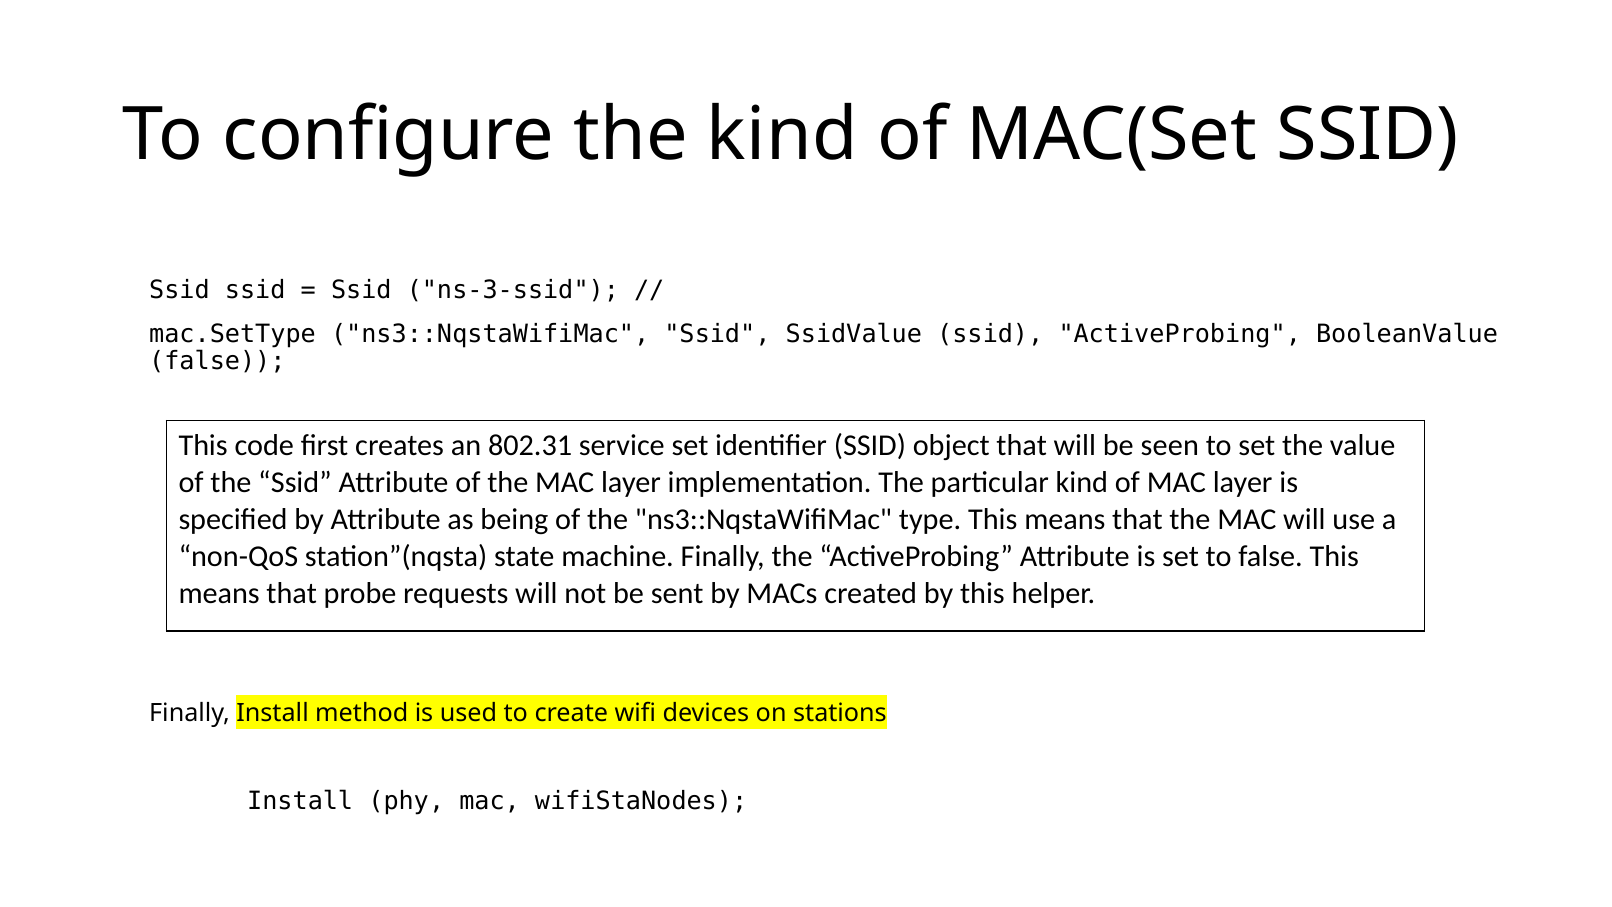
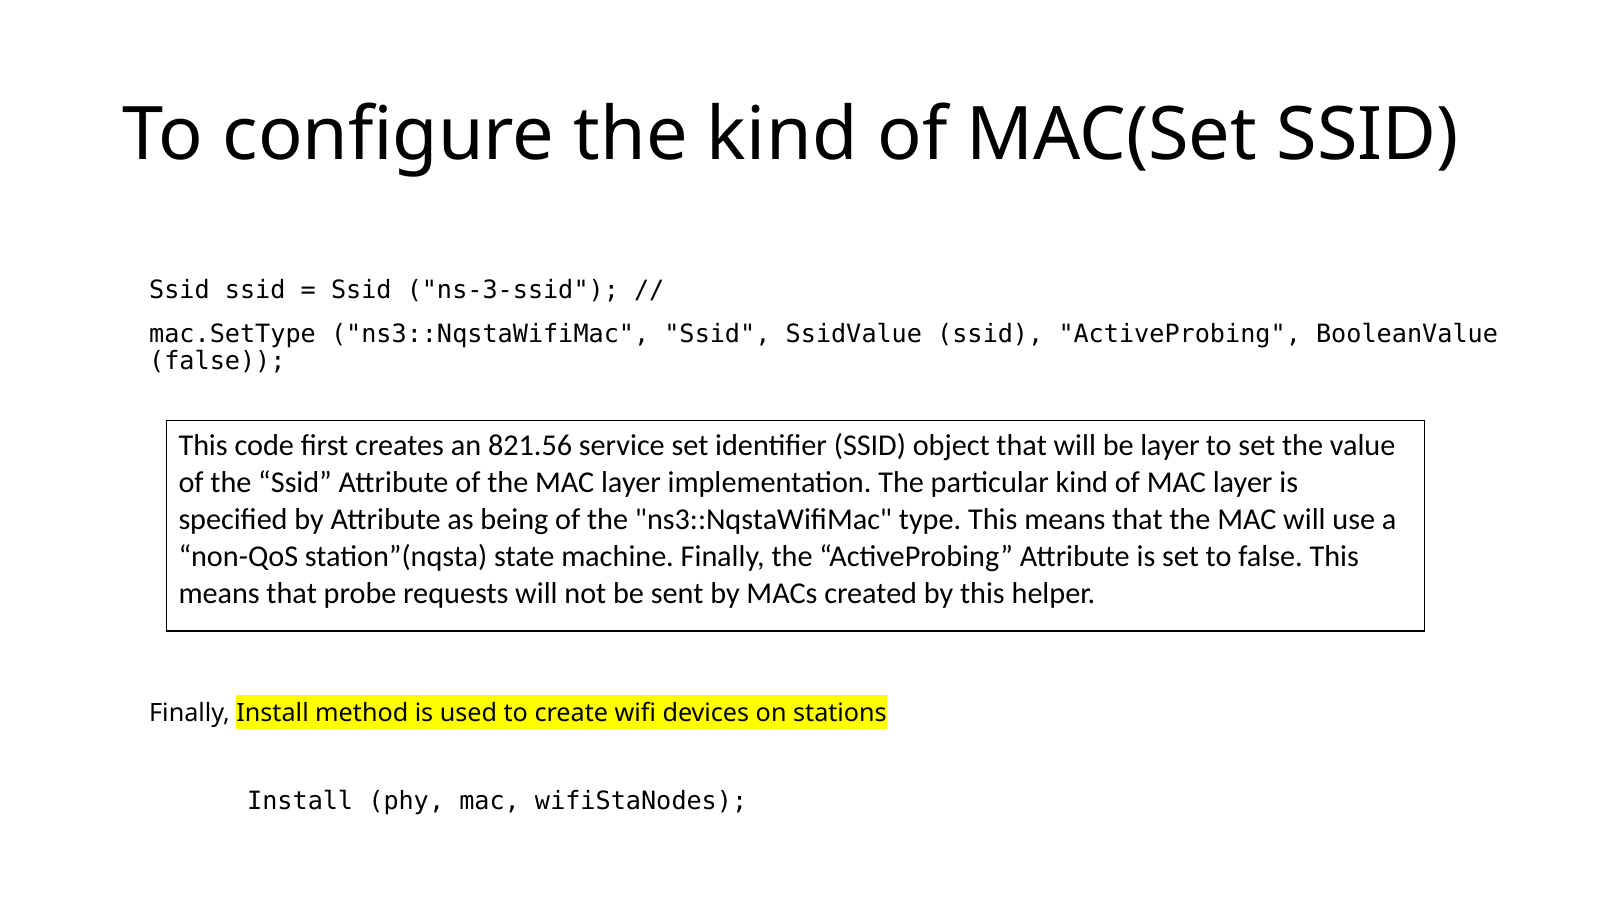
802.31: 802.31 -> 821.56 (530, 445)
be seen: seen -> layer (1170, 445)
